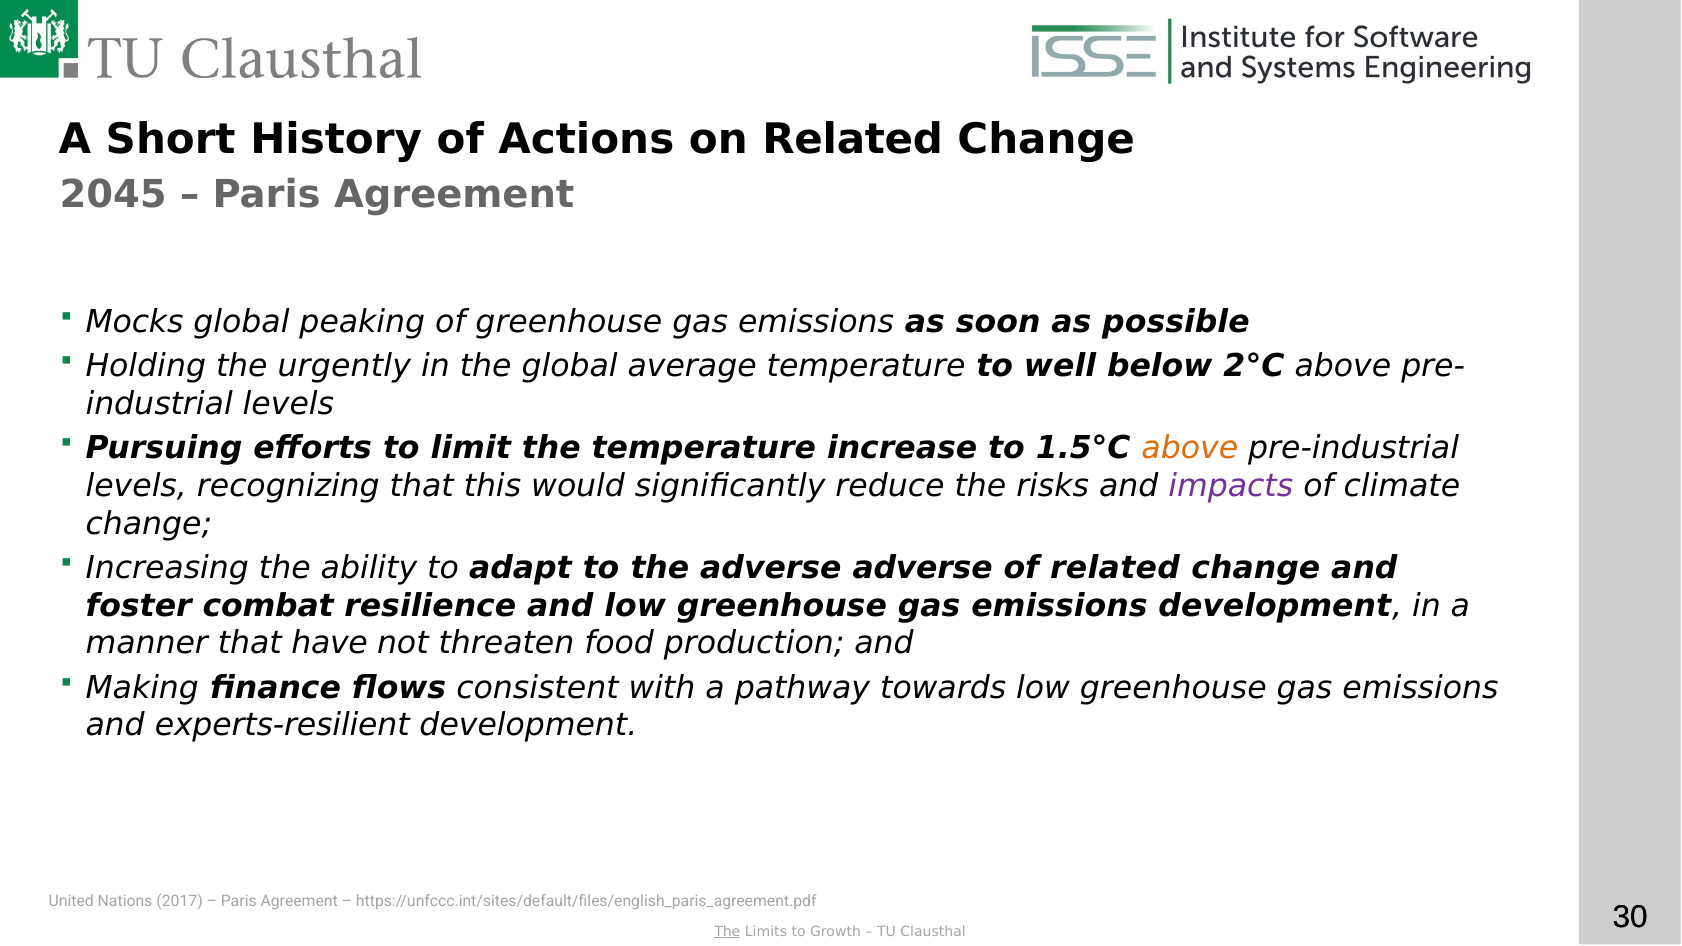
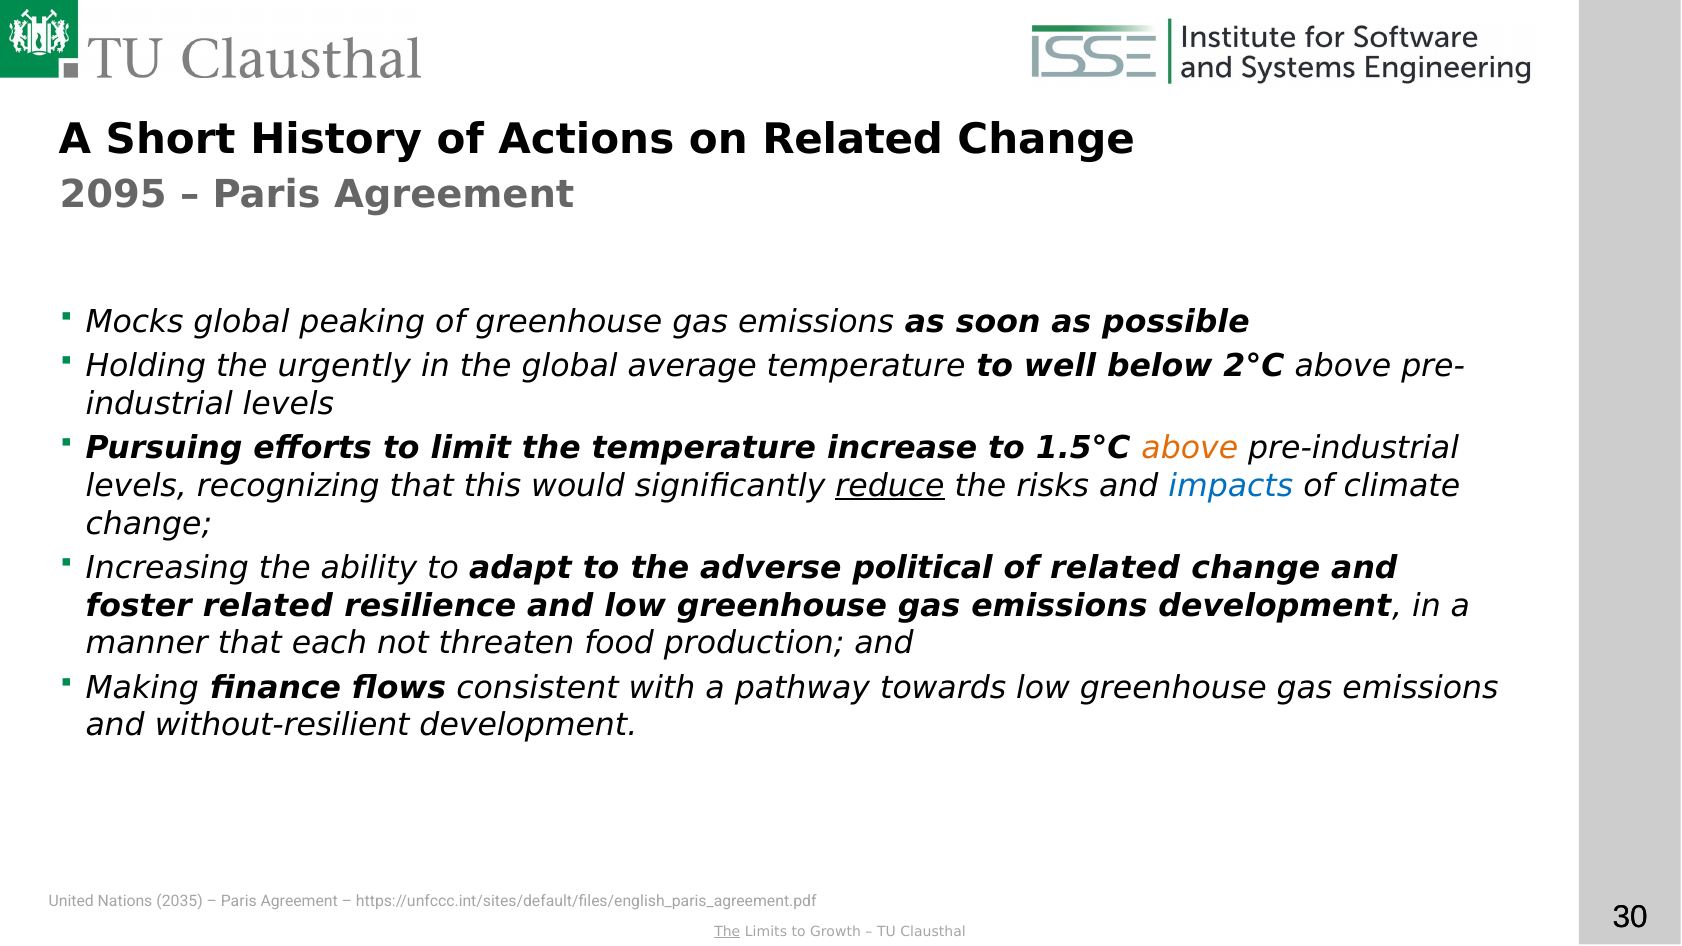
2045: 2045 -> 2095 (113, 195)
reduce underline: none -> present (890, 486)
impacts colour: purple -> blue (1231, 486)
adverse adverse: adverse -> political (923, 568)
foster combat: combat -> related (268, 606)
have: have -> each (330, 644)
experts-resilient: experts-resilient -> without-resilient (282, 726)
2017: 2017 -> 2035 (180, 901)
